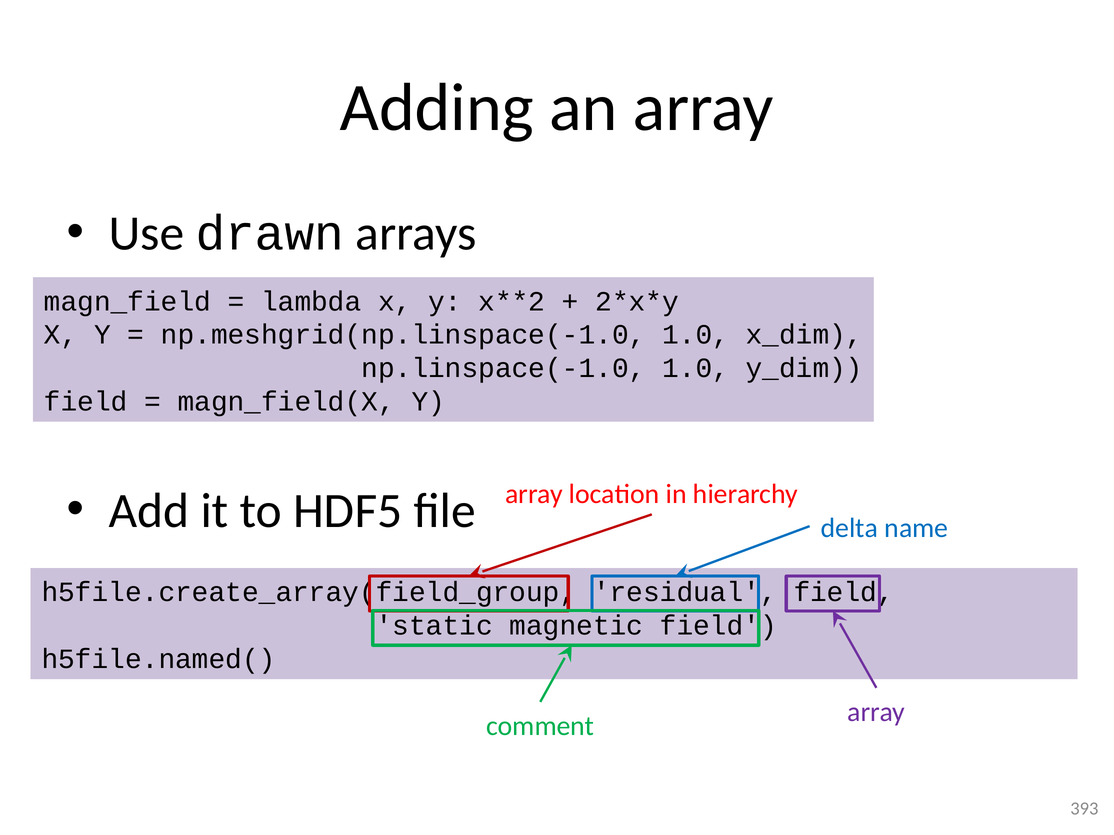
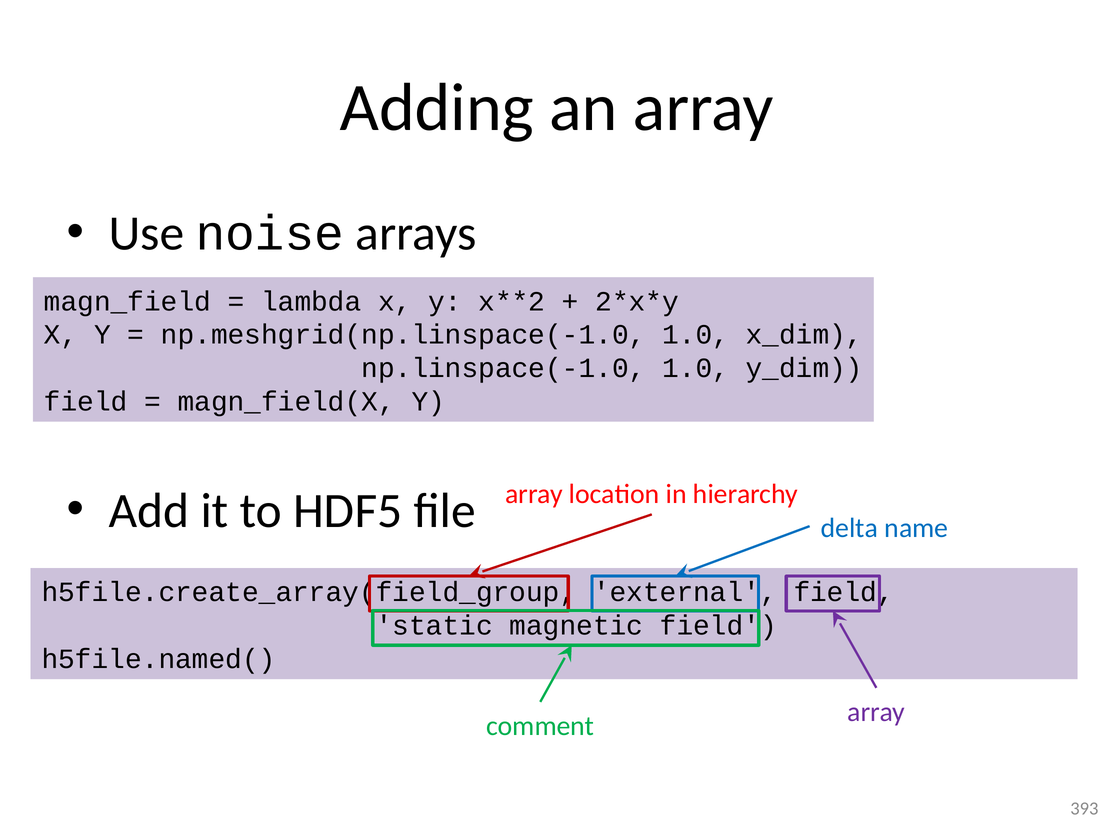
drawn: drawn -> noise (270, 234)
residual: residual -> external (685, 593)
